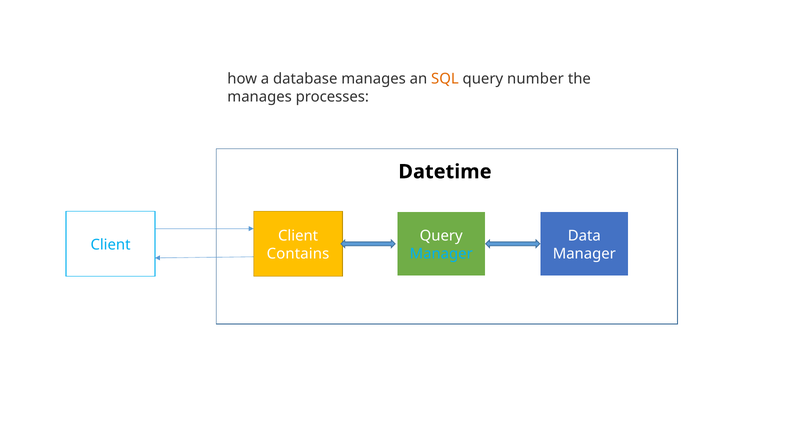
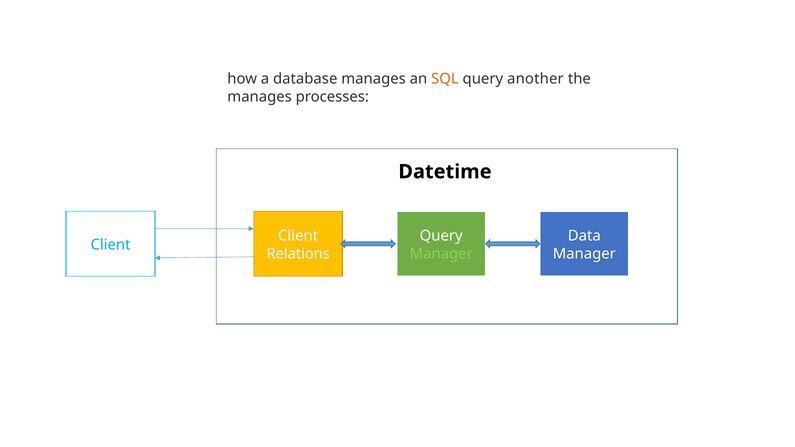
number: number -> another (535, 79)
Contains: Contains -> Relations (298, 254)
Manager colour: light blue -> light green (441, 254)
